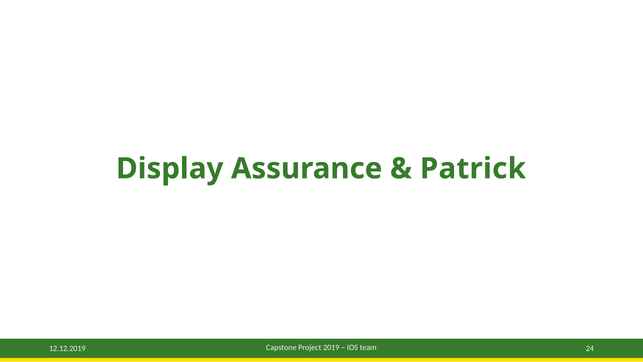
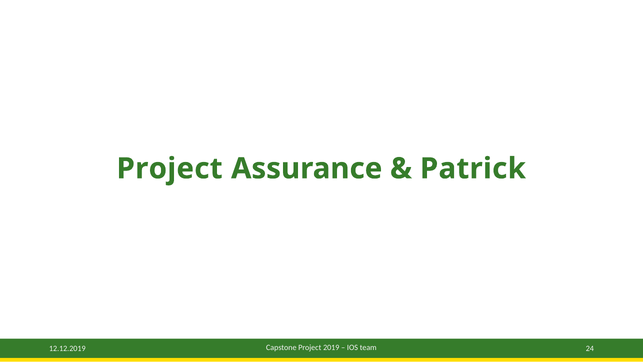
Display: Display -> Project (170, 168)
